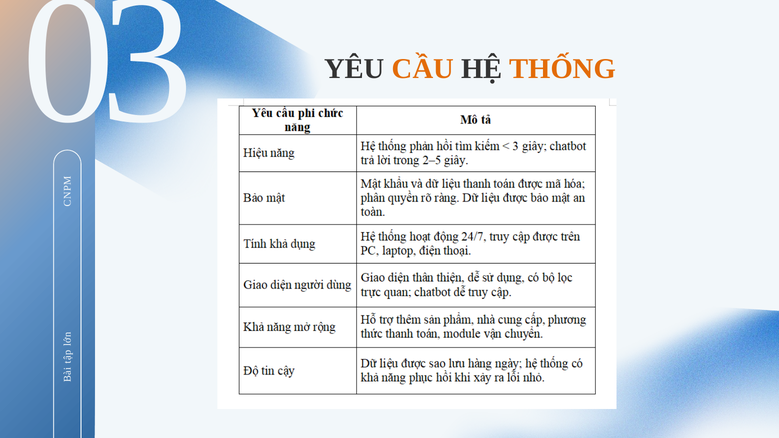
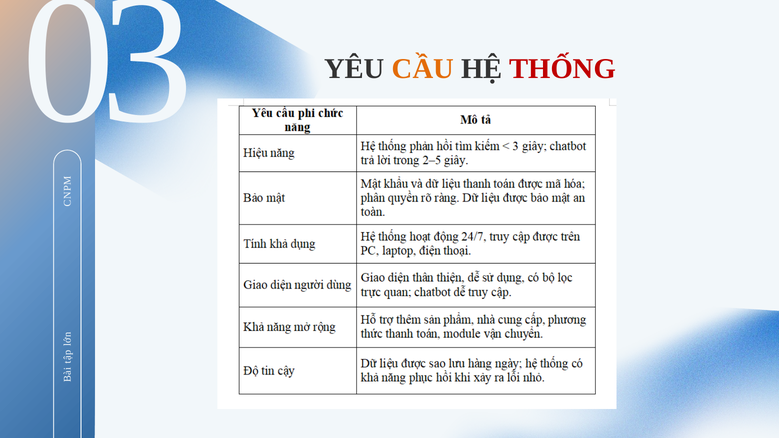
THỐNG colour: orange -> red (563, 69)
